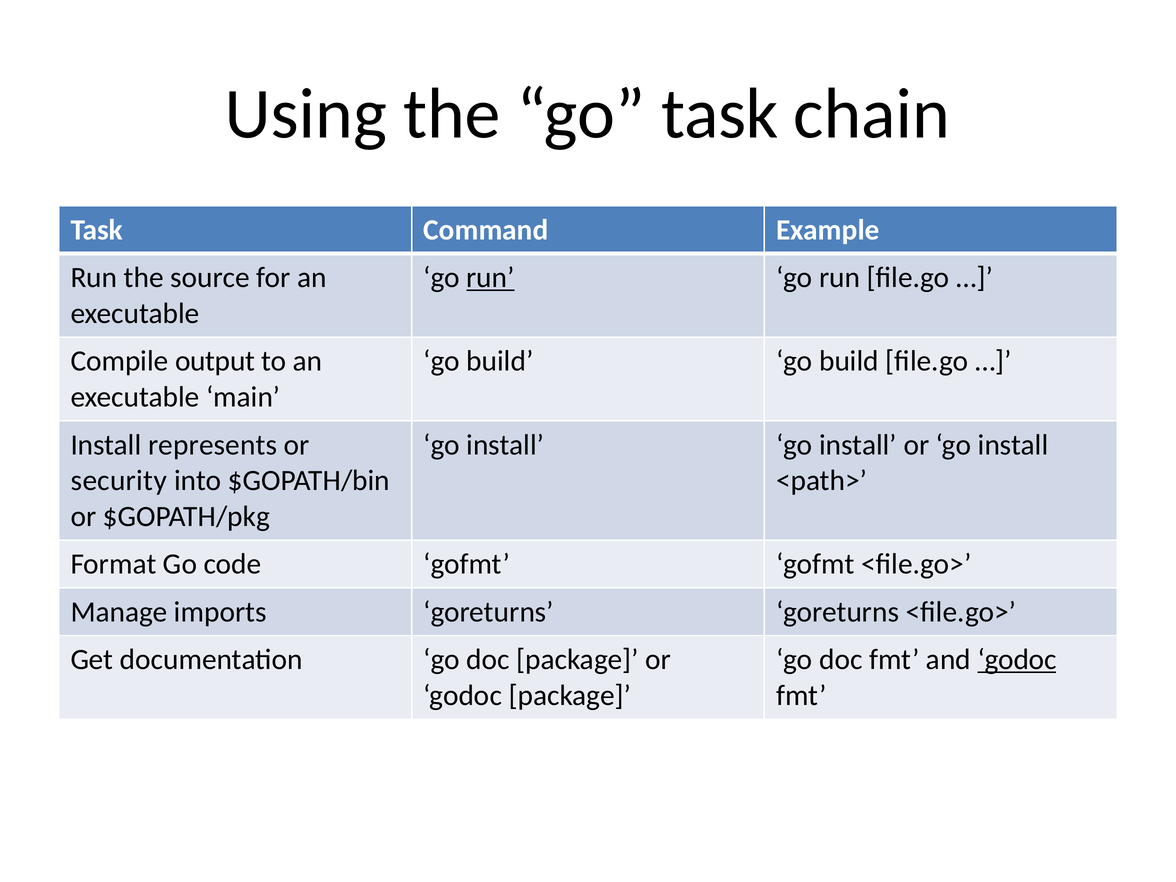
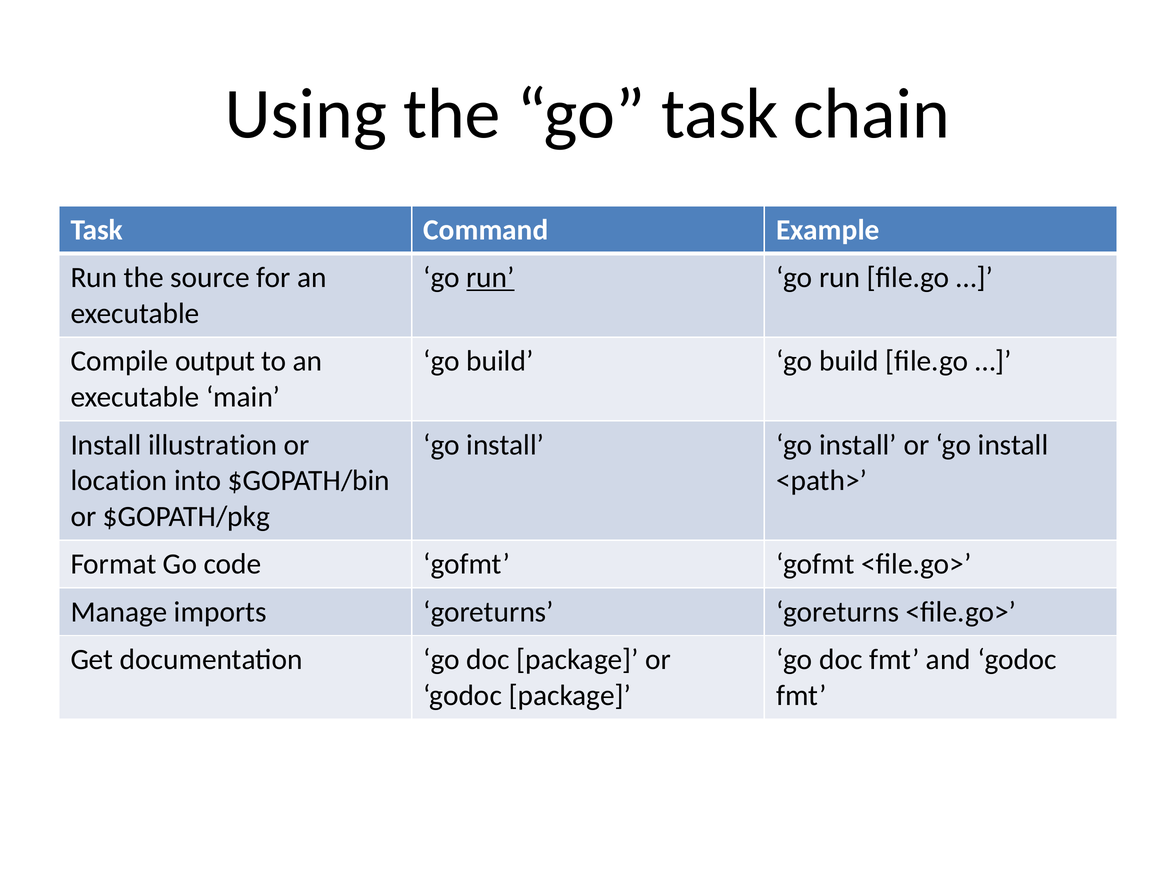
represents: represents -> illustration (213, 445)
security: security -> location (119, 481)
godoc underline: present -> none (1017, 660)
